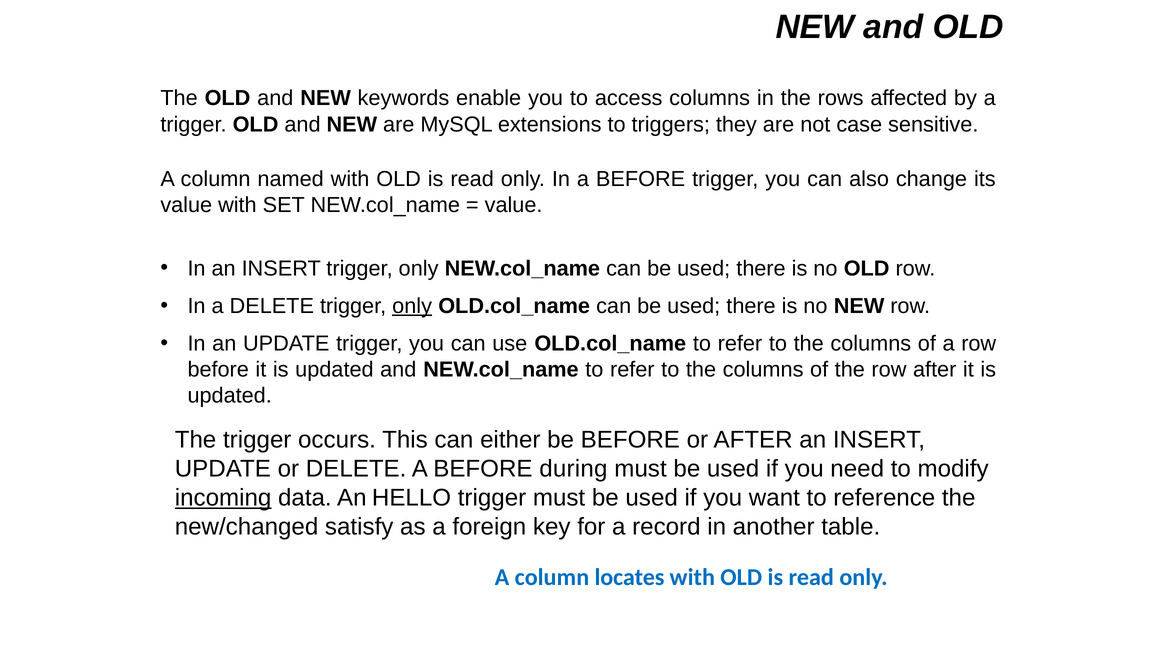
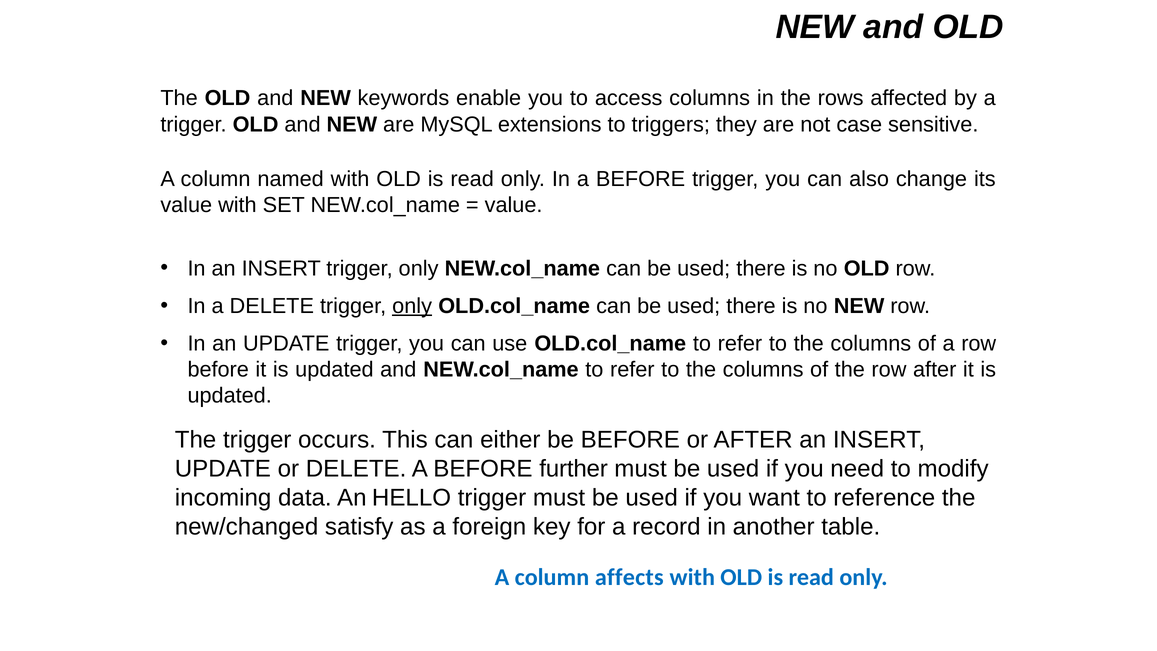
during: during -> further (574, 469)
incoming underline: present -> none (223, 498)
locates: locates -> affects (629, 577)
